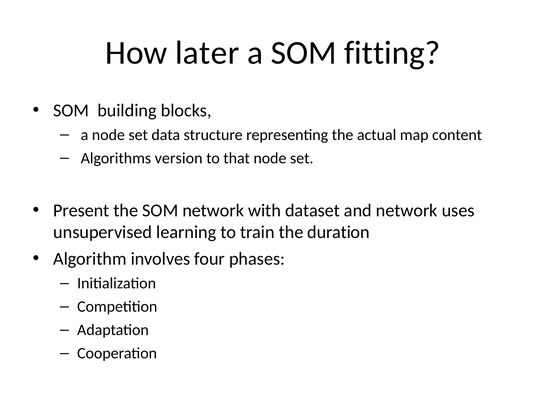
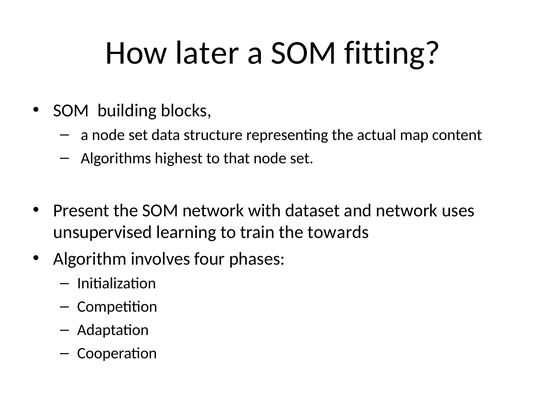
version: version -> highest (179, 158)
duration: duration -> towards (338, 232)
